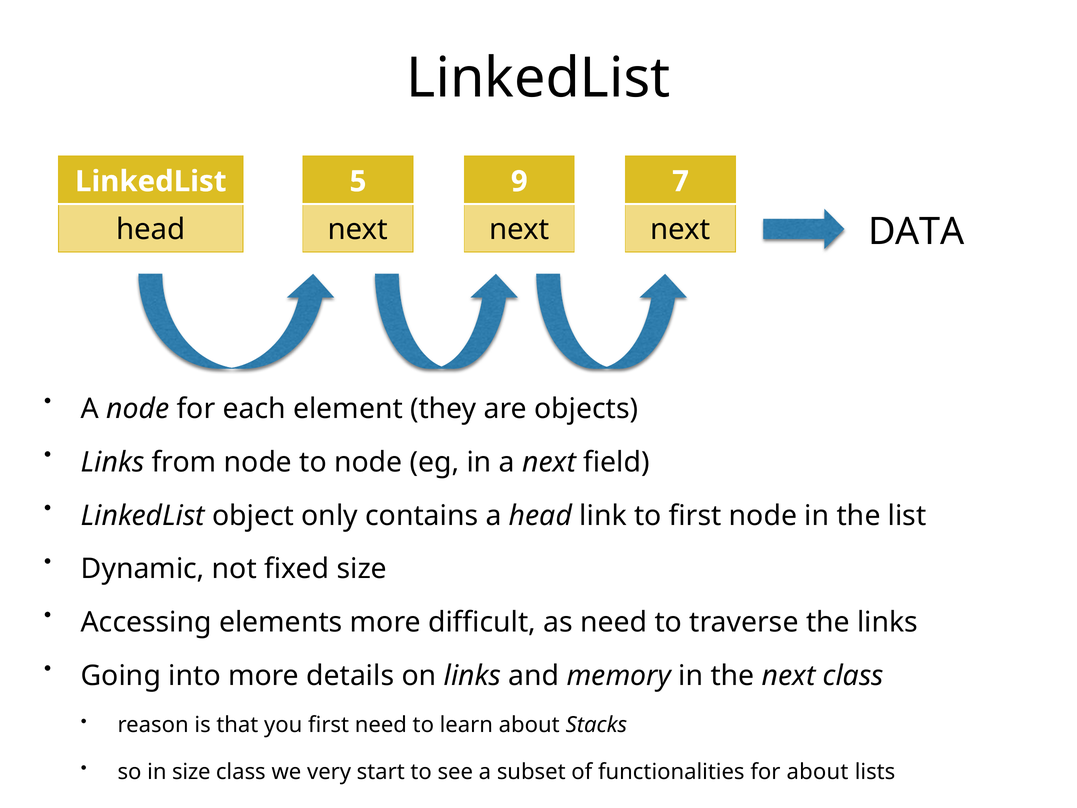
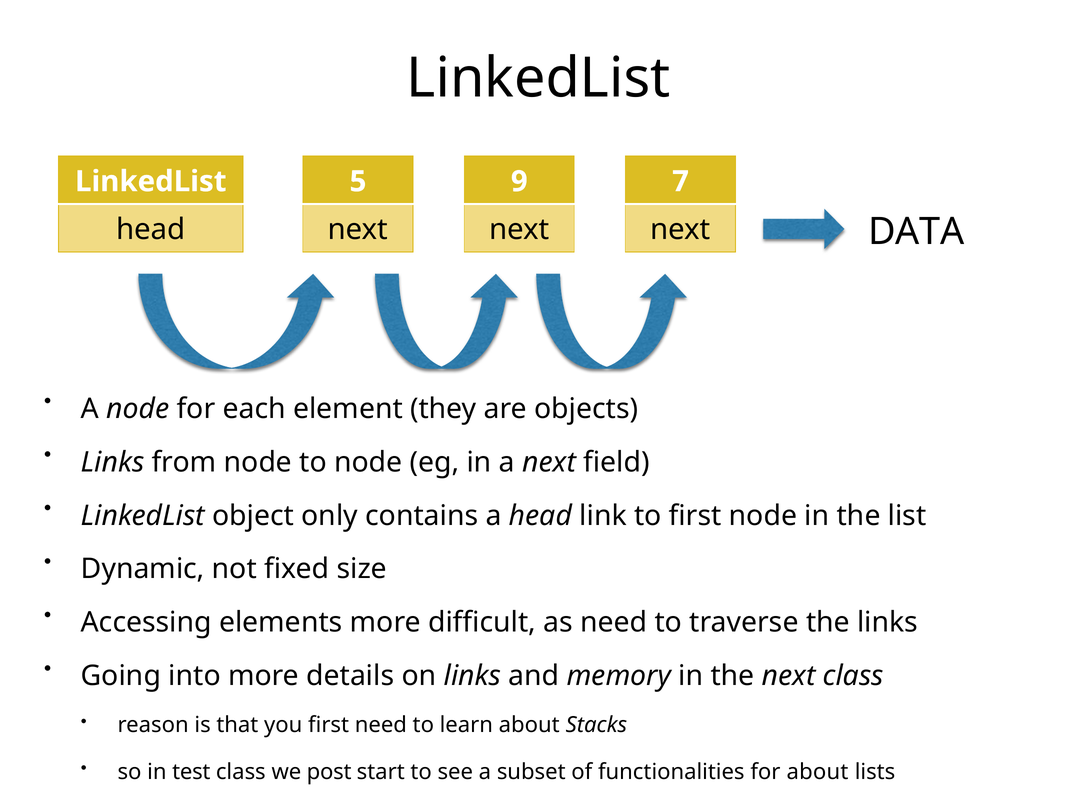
in size: size -> test (191, 772)
very: very -> post (329, 772)
